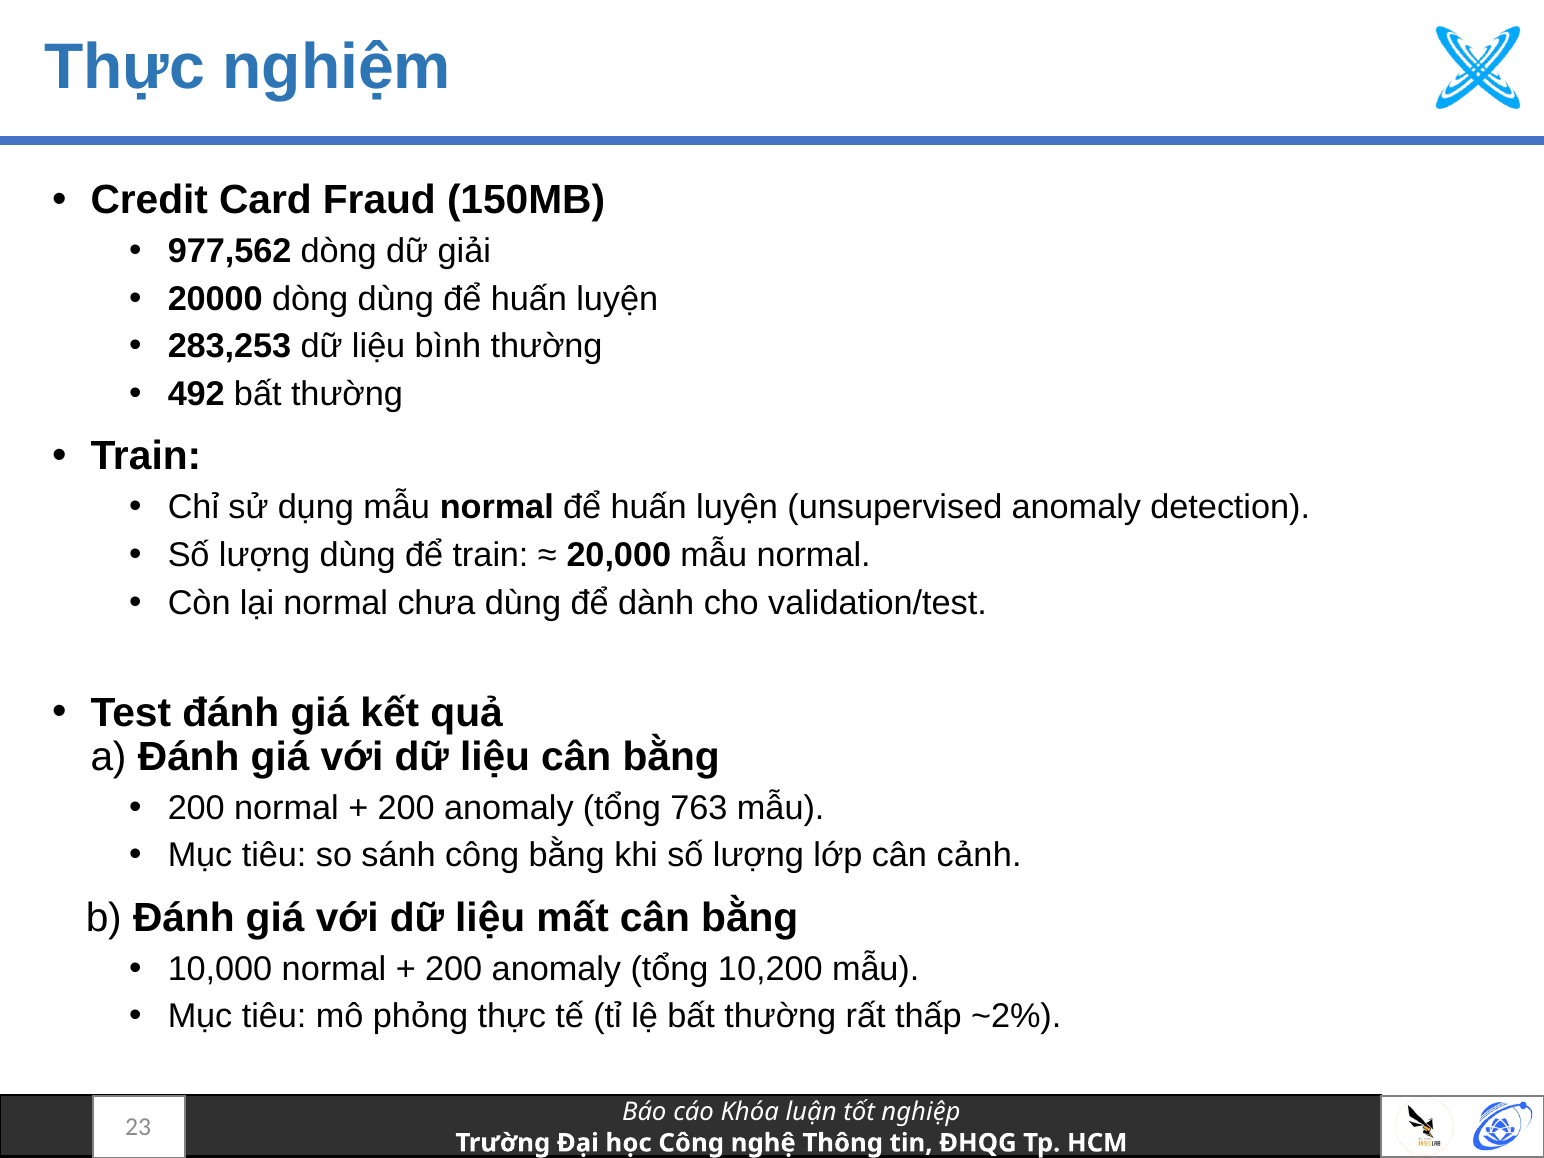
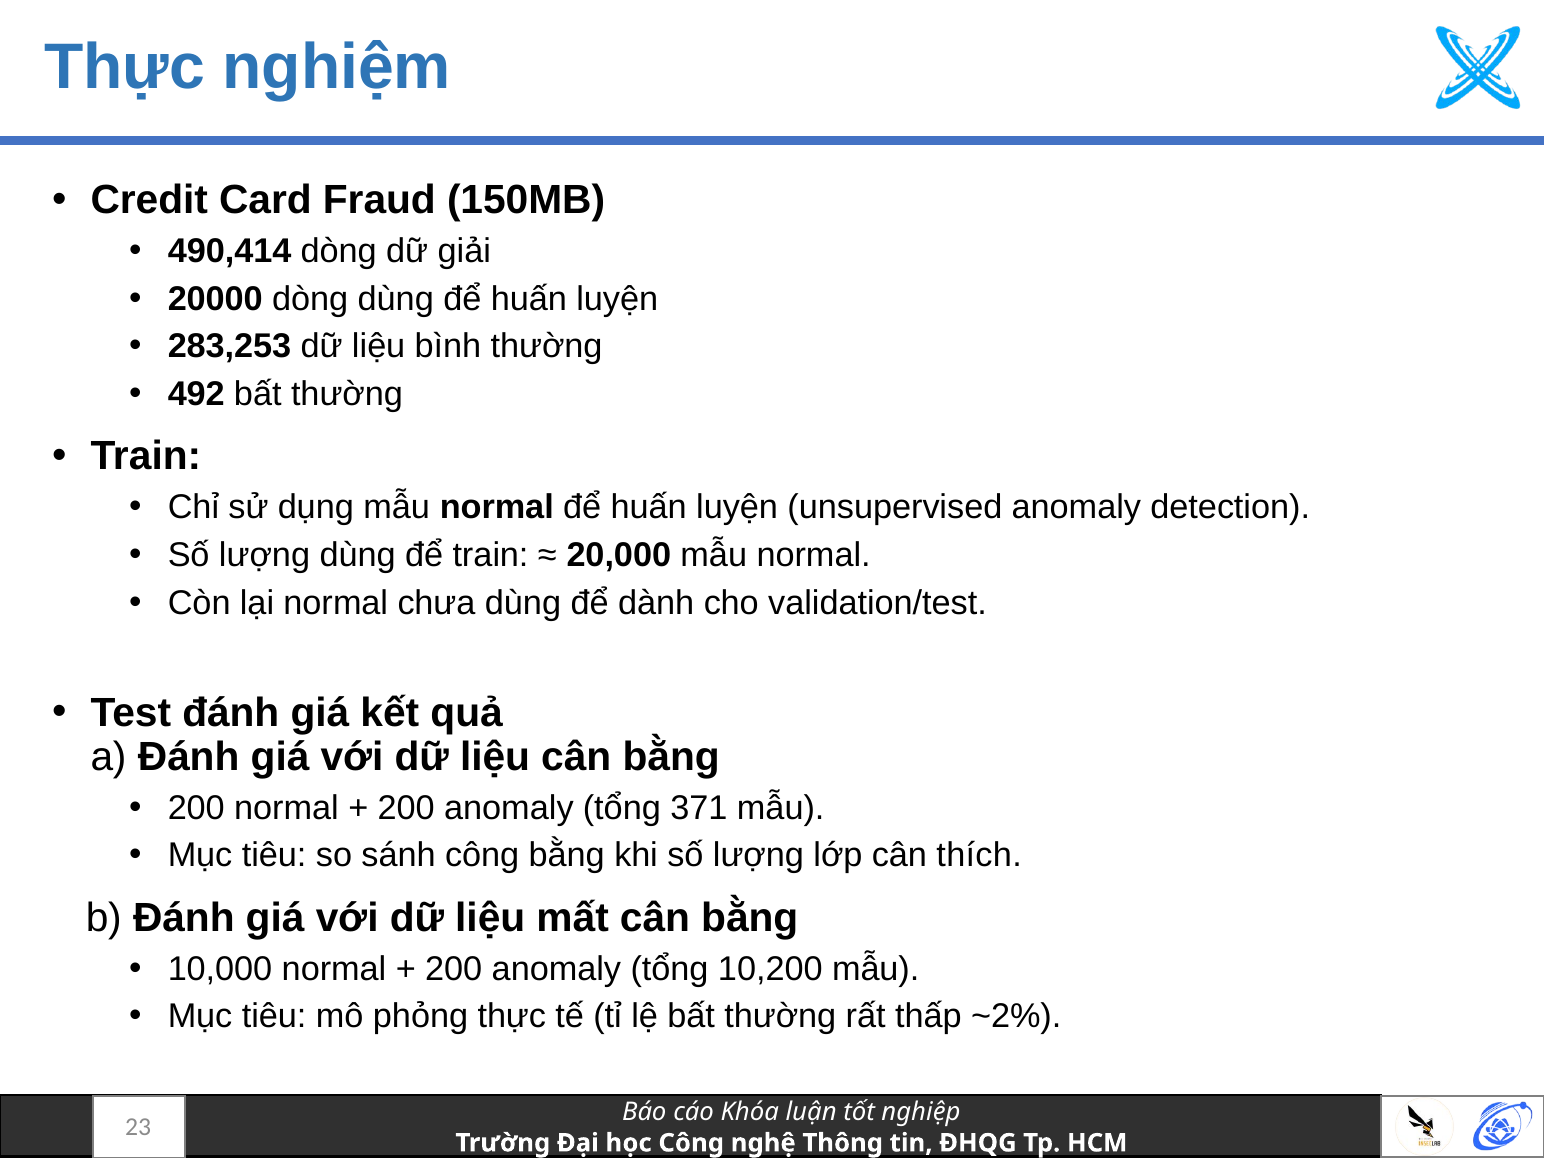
977,562: 977,562 -> 490,414 (230, 251)
763: 763 -> 371 (699, 808)
cảnh: cảnh -> thích (979, 856)
